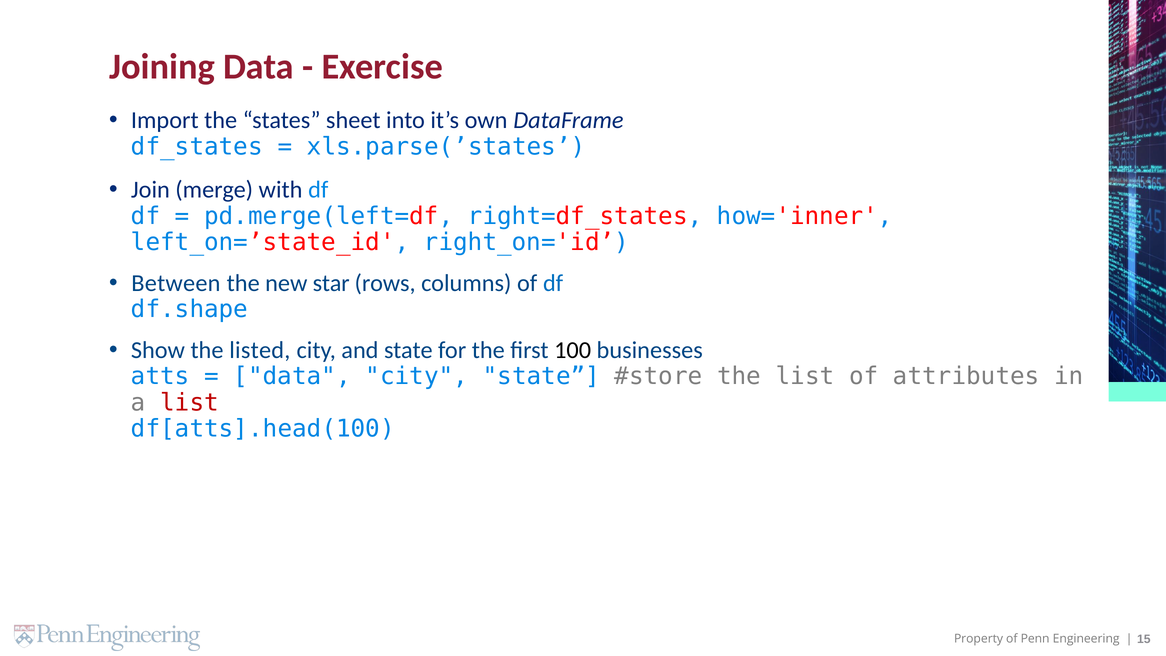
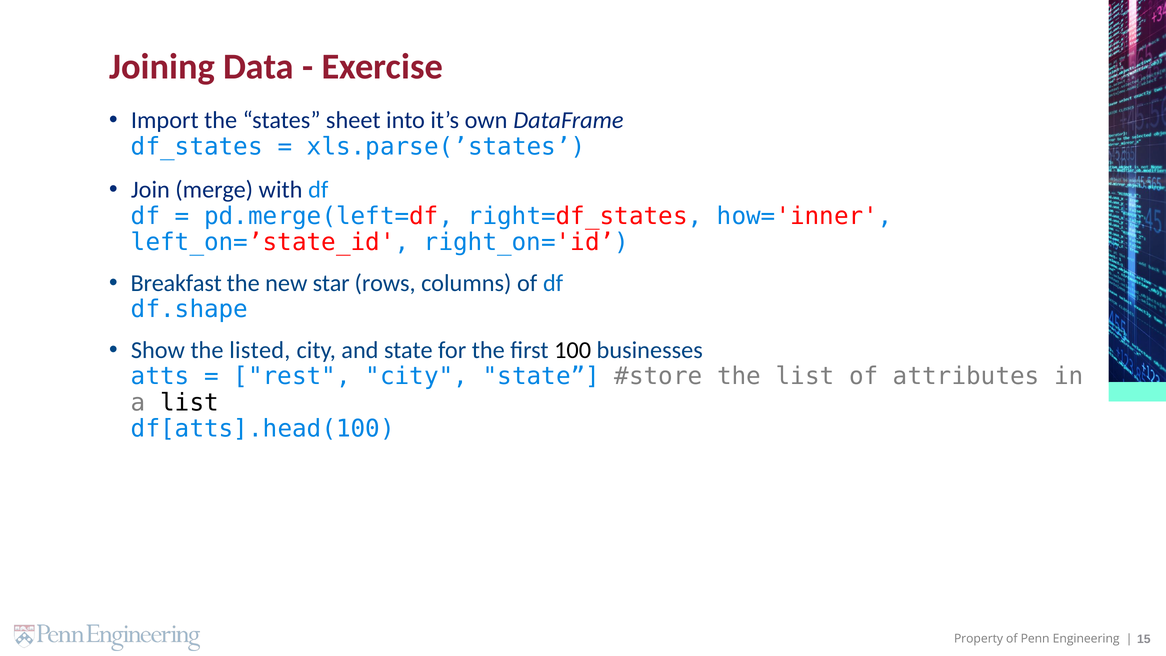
Between: Between -> Breakfast (176, 283)
data: data -> rest (292, 376)
list colour: red -> black (190, 403)
